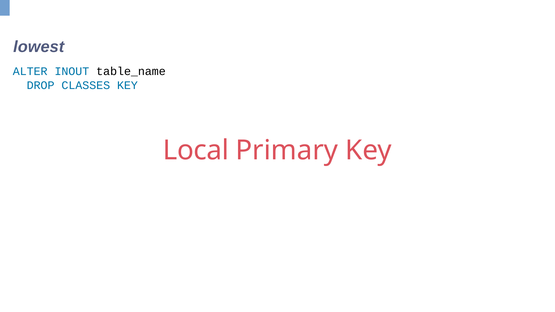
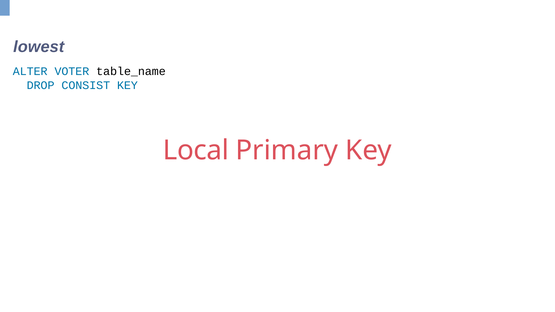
INOUT: INOUT -> VOTER (72, 71)
CLASSES: CLASSES -> CONSIST (86, 85)
